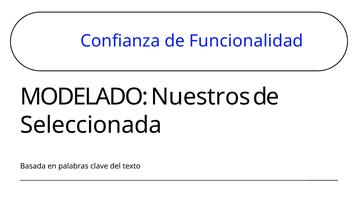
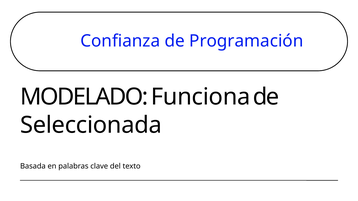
Funcionalidad: Funcionalidad -> Programación (246, 41)
Nuestros: Nuestros -> Funciona (201, 97)
